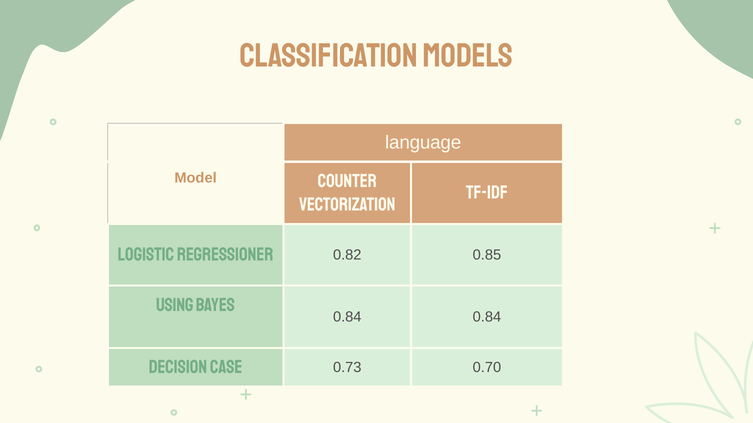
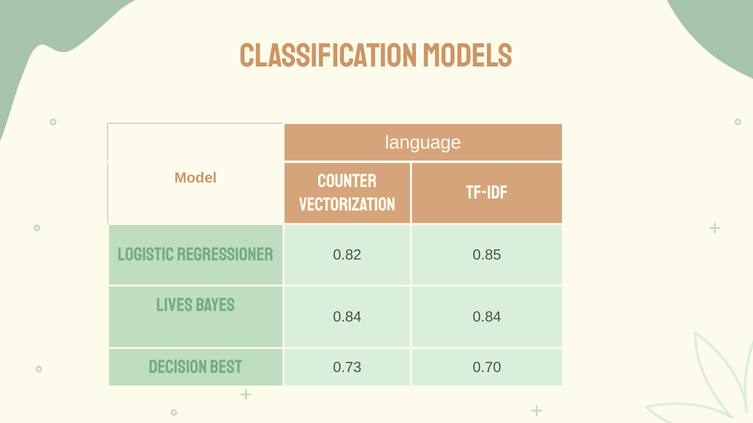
Using: Using -> Lives (175, 305)
case: case -> best (226, 368)
